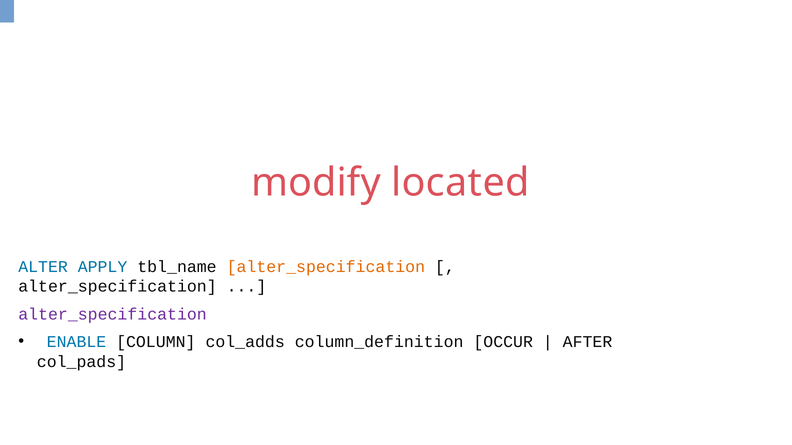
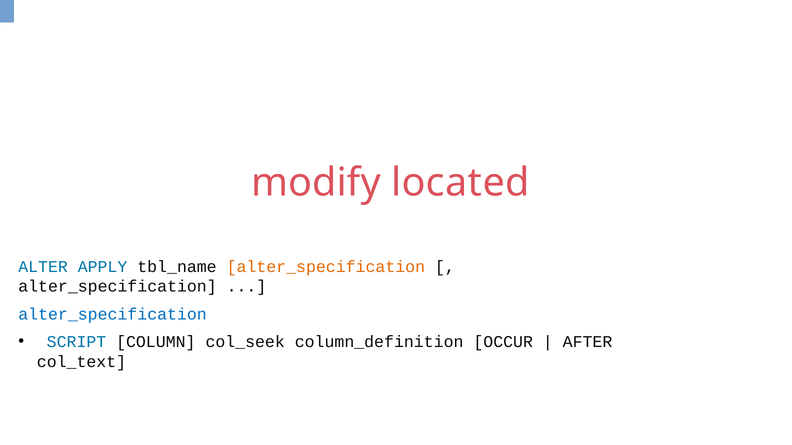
alter_specification colour: purple -> blue (113, 315)
ENABLE: ENABLE -> SCRIPT (77, 342)
col_adds: col_adds -> col_seek (245, 342)
col_pads: col_pads -> col_text (81, 362)
